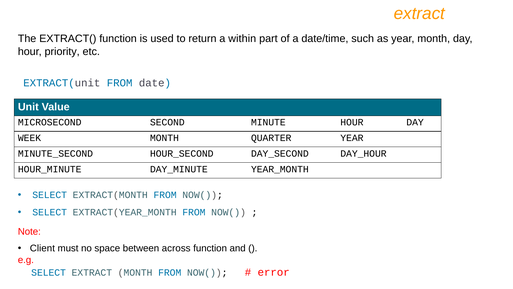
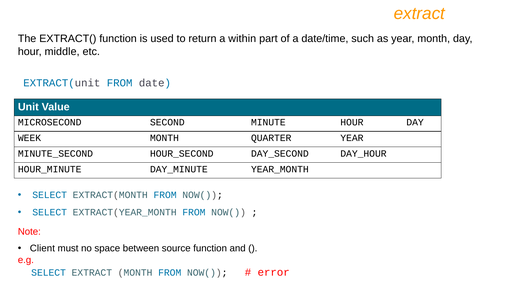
priority: priority -> middle (62, 51)
across: across -> source (176, 248)
